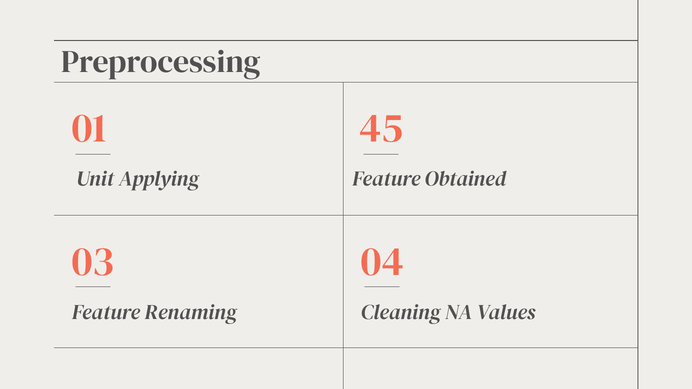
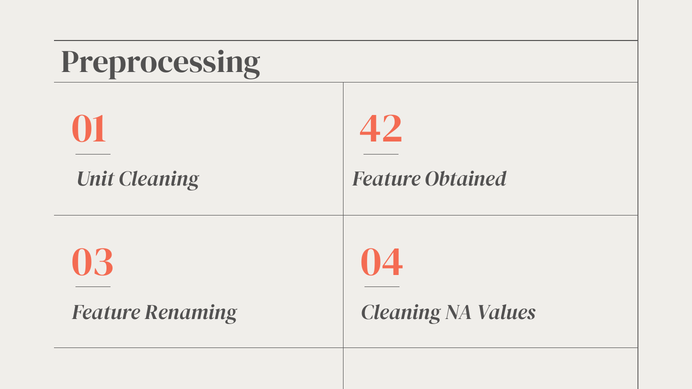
45: 45 -> 42 (381, 128)
Unit Applying: Applying -> Cleaning (159, 179)
